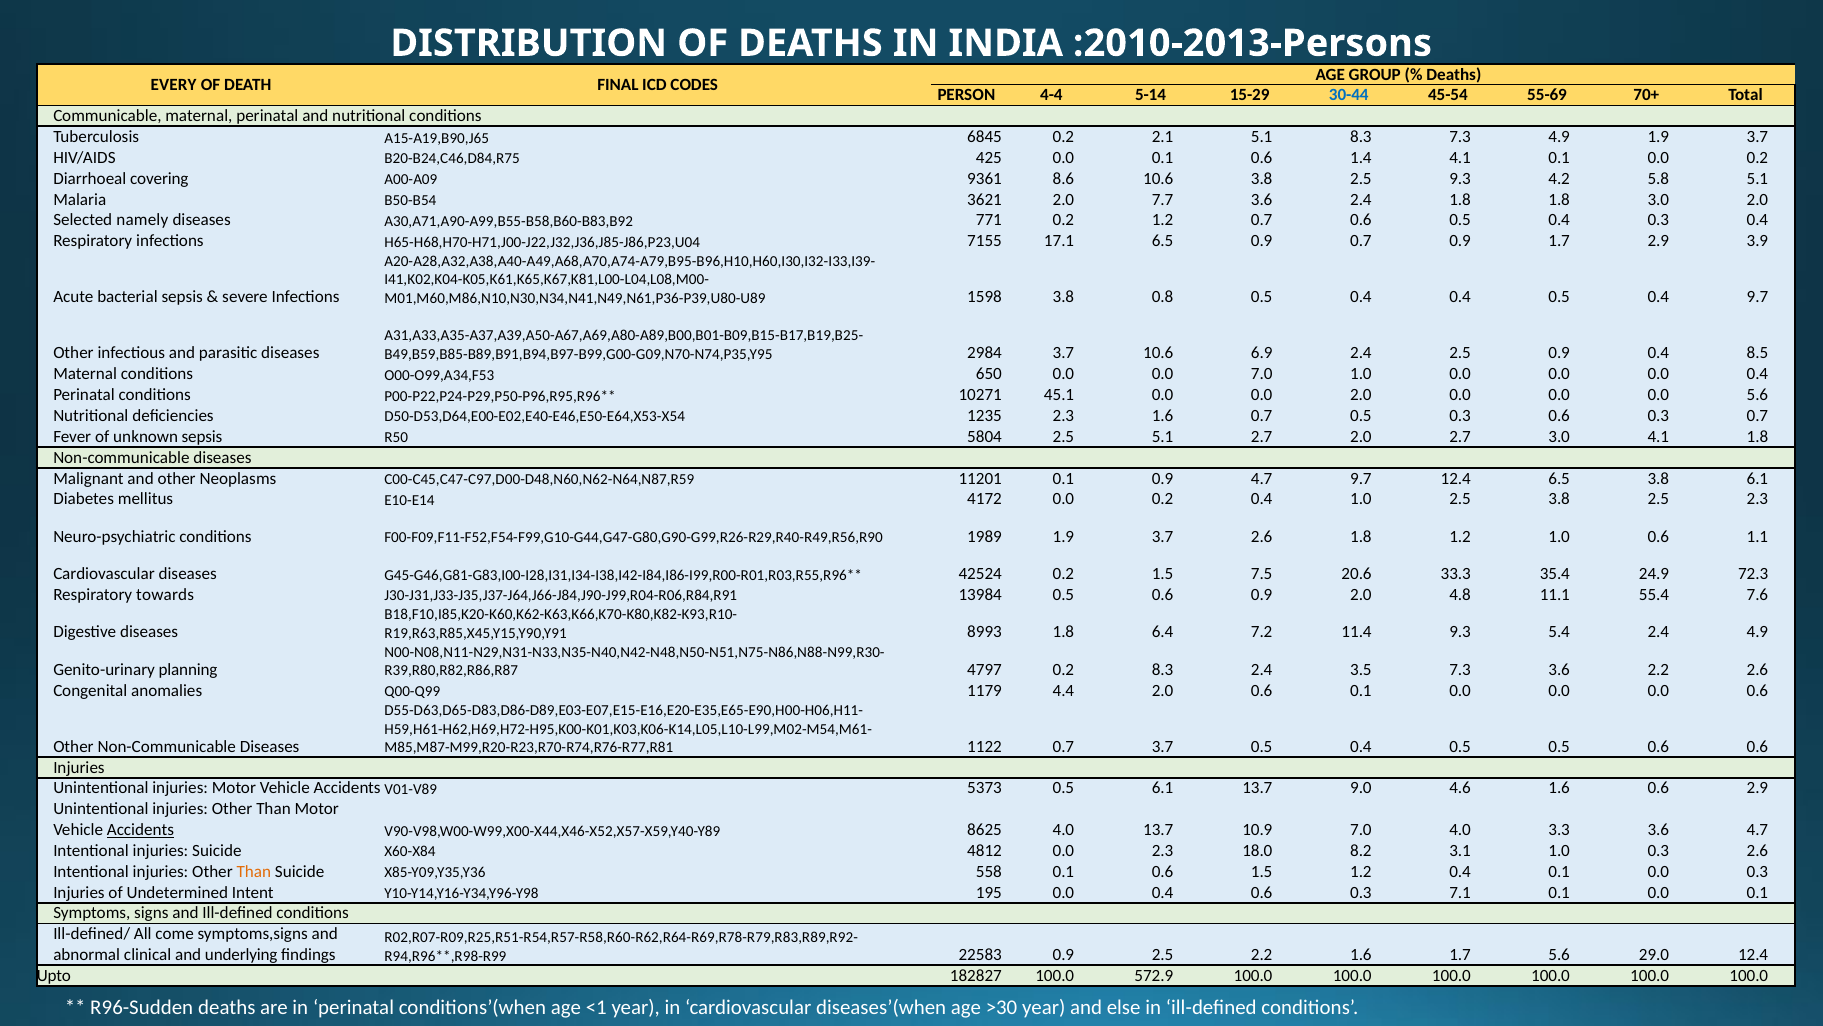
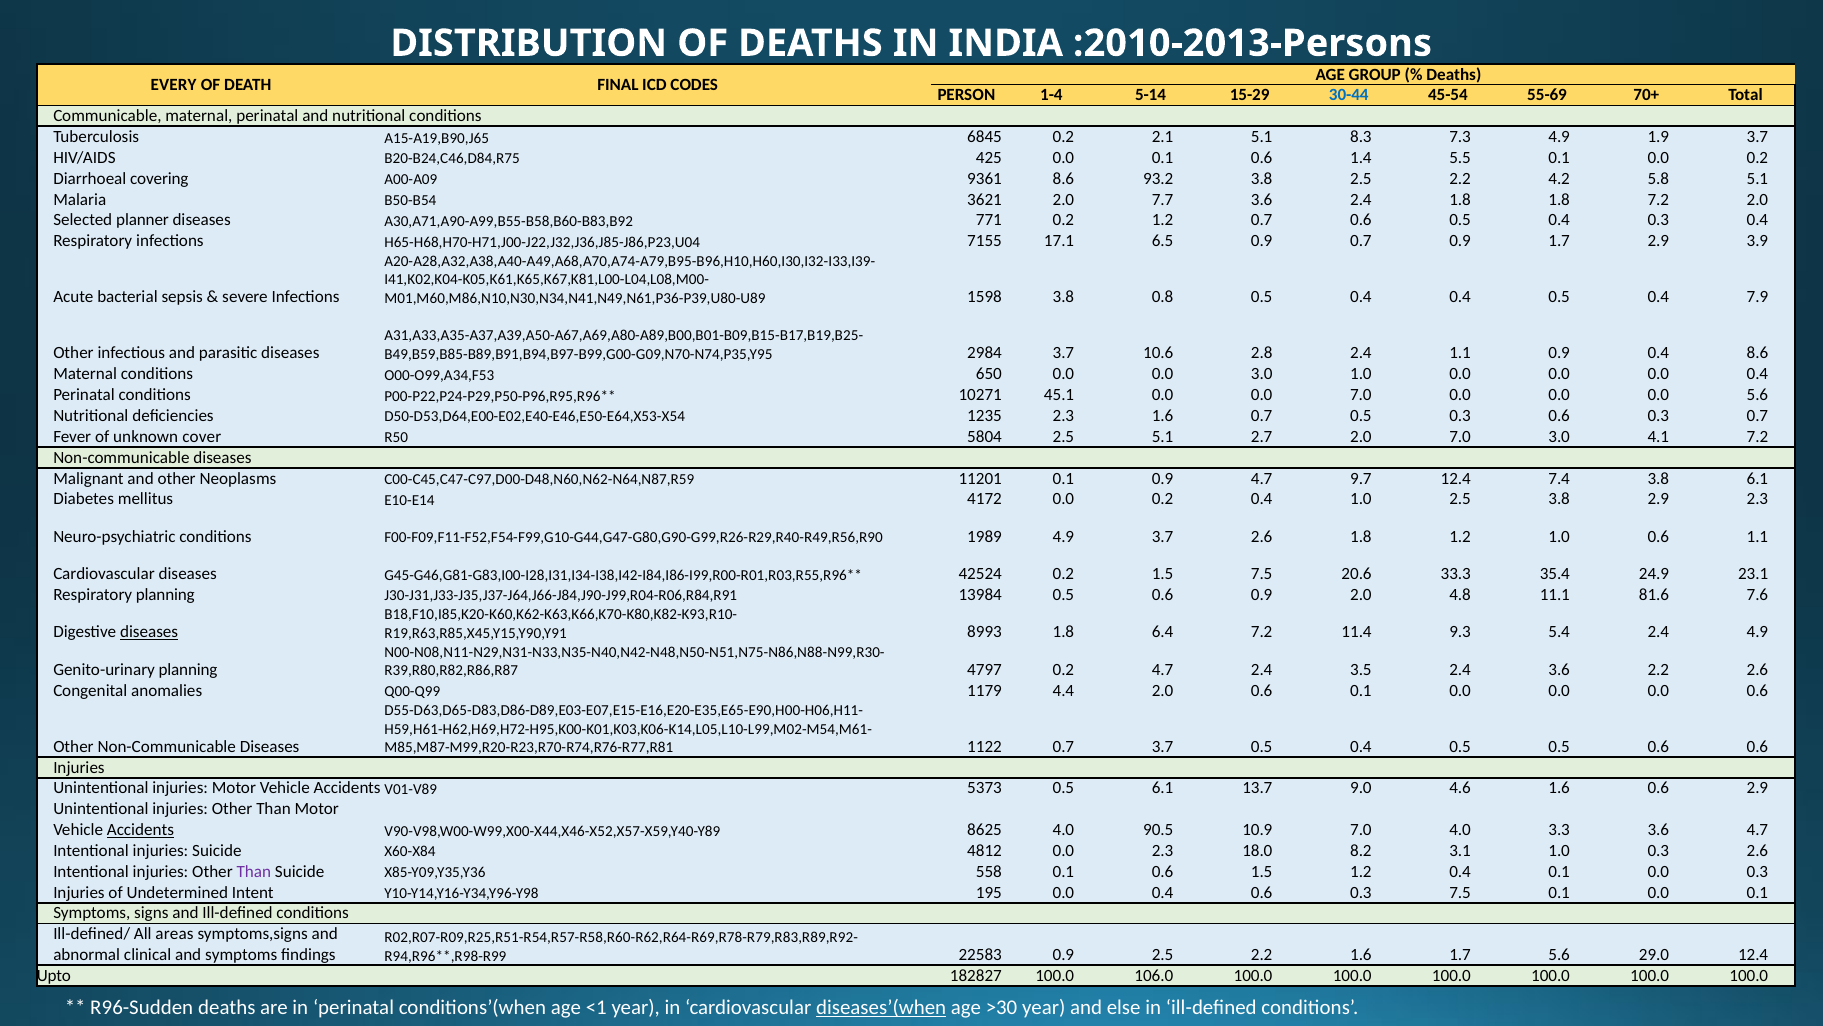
4-4: 4-4 -> 1-4 (1051, 95)
1.4 4.1: 4.1 -> 5.5 (1460, 158)
8.6 10.6: 10.6 -> 93.2 (1158, 178)
3.8 2.5 9.3: 9.3 -> 2.2 (1460, 178)
1.8 3.0: 3.0 -> 7.2 (1658, 199)
namely: namely -> planner (143, 220)
0.4 9.7: 9.7 -> 7.9 (1757, 297)
6.9: 6.9 -> 2.8 (1262, 353)
2.4 2.5: 2.5 -> 1.1 (1460, 353)
0.4 8.5: 8.5 -> 8.6 (1757, 353)
0.0 7.0: 7.0 -> 3.0 (1262, 374)
0.0 2.0: 2.0 -> 7.0 (1361, 395)
unknown sepsis: sepsis -> cover (202, 436)
2.0 2.7: 2.7 -> 7.0 (1460, 436)
4.1 1.8: 1.8 -> 7.2 (1757, 436)
12.4 6.5: 6.5 -> 7.4 (1559, 478)
2.5 3.8 2.5: 2.5 -> 2.9 (1658, 499)
1989 1.9: 1.9 -> 4.9 (1063, 536)
72.3: 72.3 -> 23.1 (1753, 574)
Respiratory towards: towards -> planning (165, 594)
55.4: 55.4 -> 81.6 (1654, 594)
diseases underline: none -> present (149, 632)
0.2 8.3: 8.3 -> 4.7 (1163, 669)
3.5 7.3: 7.3 -> 2.4 (1460, 669)
4.0 13.7: 13.7 -> 90.5 (1158, 829)
Than colour: orange -> purple (254, 871)
0.3 7.1: 7.1 -> 7.5 (1460, 892)
come: come -> areas (175, 934)
and underlying: underlying -> symptoms (241, 954)
572.9: 572.9 -> 106.0 (1154, 975)
diseases’(when underline: none -> present (881, 1007)
